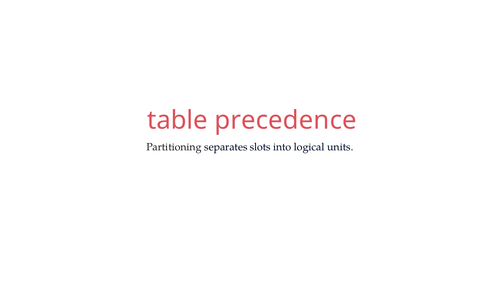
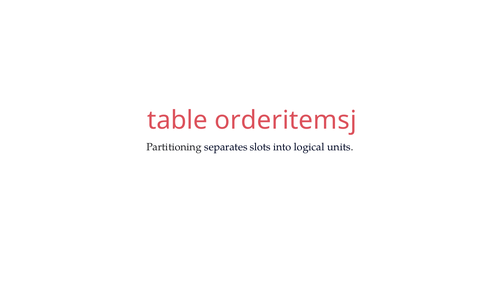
precedence: precedence -> orderitemsj (286, 120)
